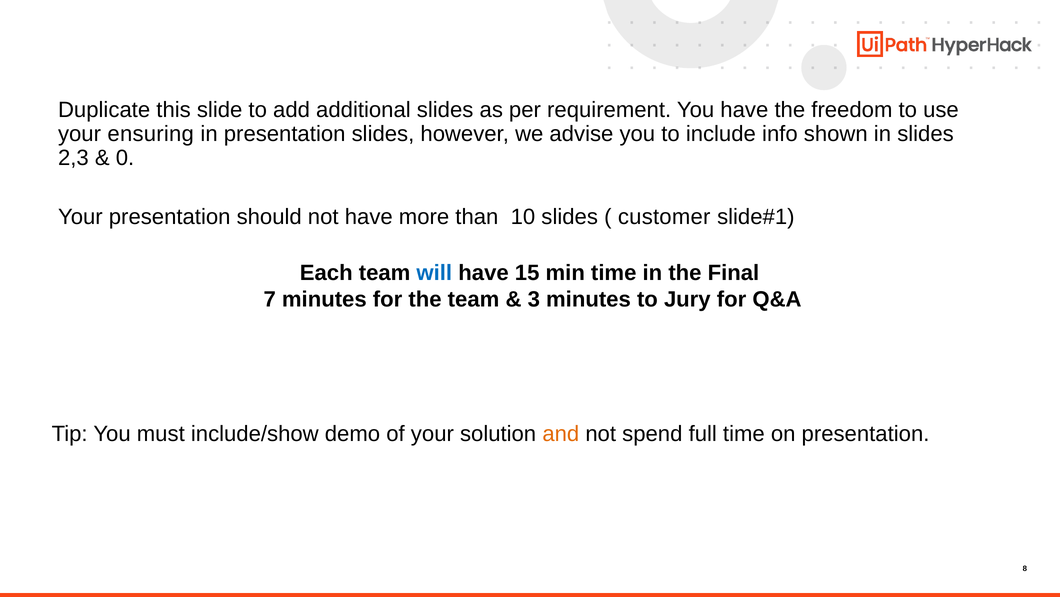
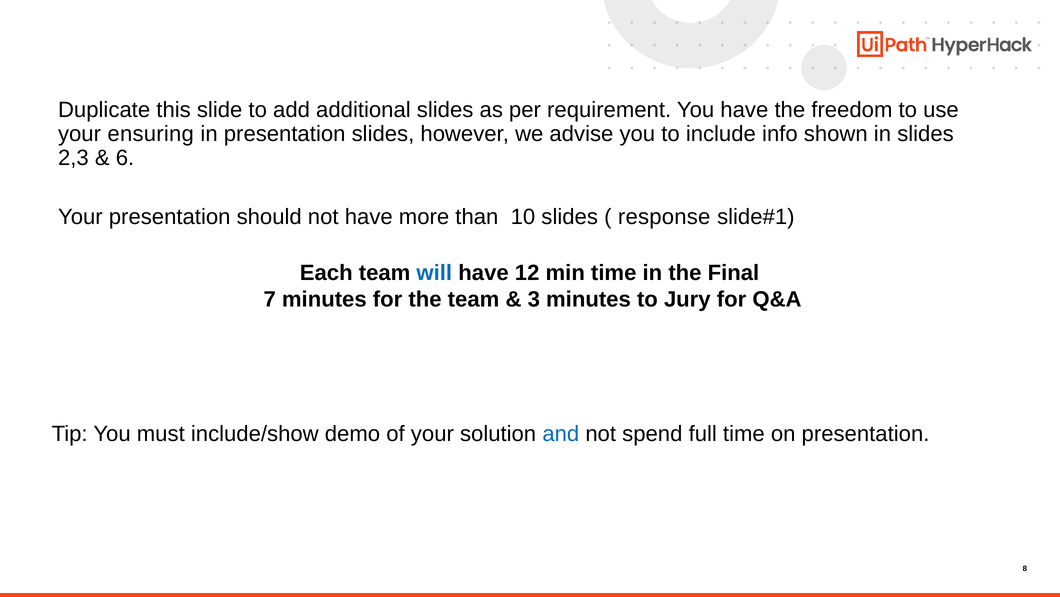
0: 0 -> 6 (125, 158)
customer: customer -> response (664, 216)
15: 15 -> 12 (527, 273)
and colour: orange -> blue (561, 433)
